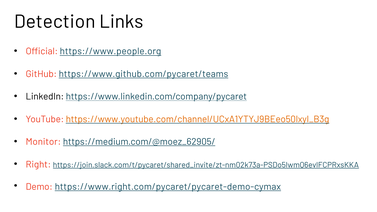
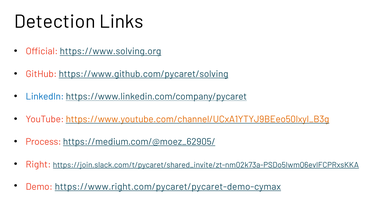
https://www.people.org: https://www.people.org -> https://www.solving.org (110, 51)
https://www.github.com/pycaret/teams: https://www.github.com/pycaret/teams -> https://www.github.com/pycaret/solving (144, 74)
LinkedIn colour: black -> blue (45, 97)
Monitor: Monitor -> Process (43, 142)
